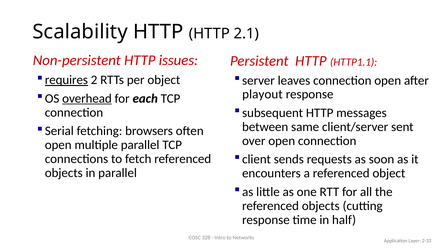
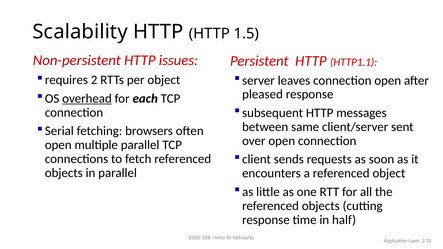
2.1: 2.1 -> 1.5 (246, 34)
requires underline: present -> none (66, 80)
playout: playout -> pleased (262, 94)
